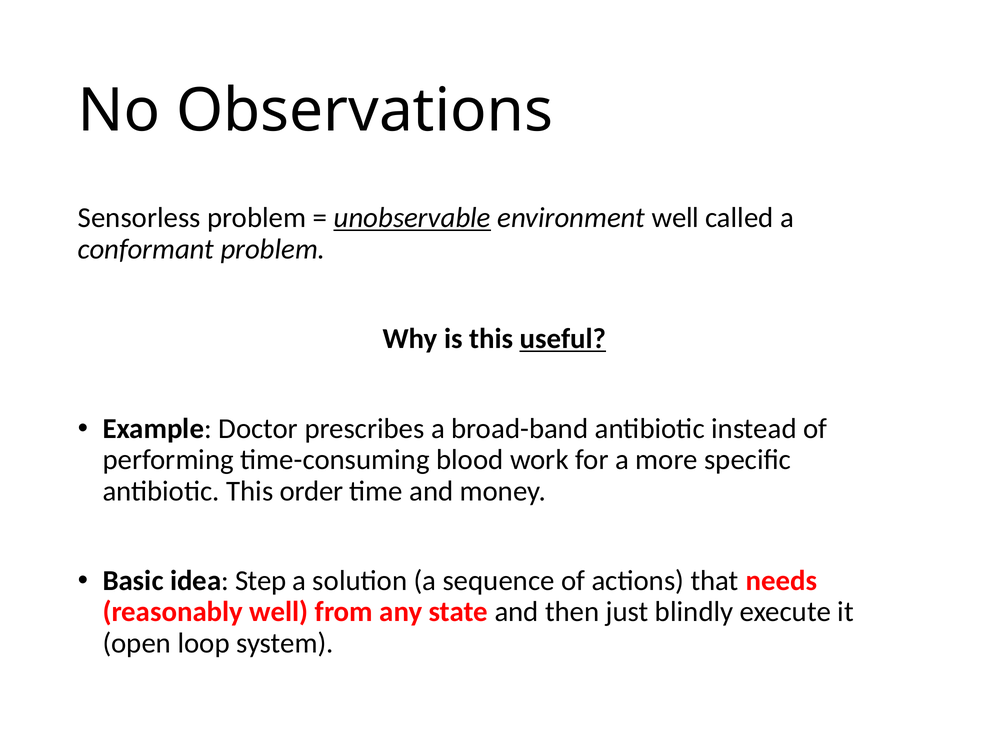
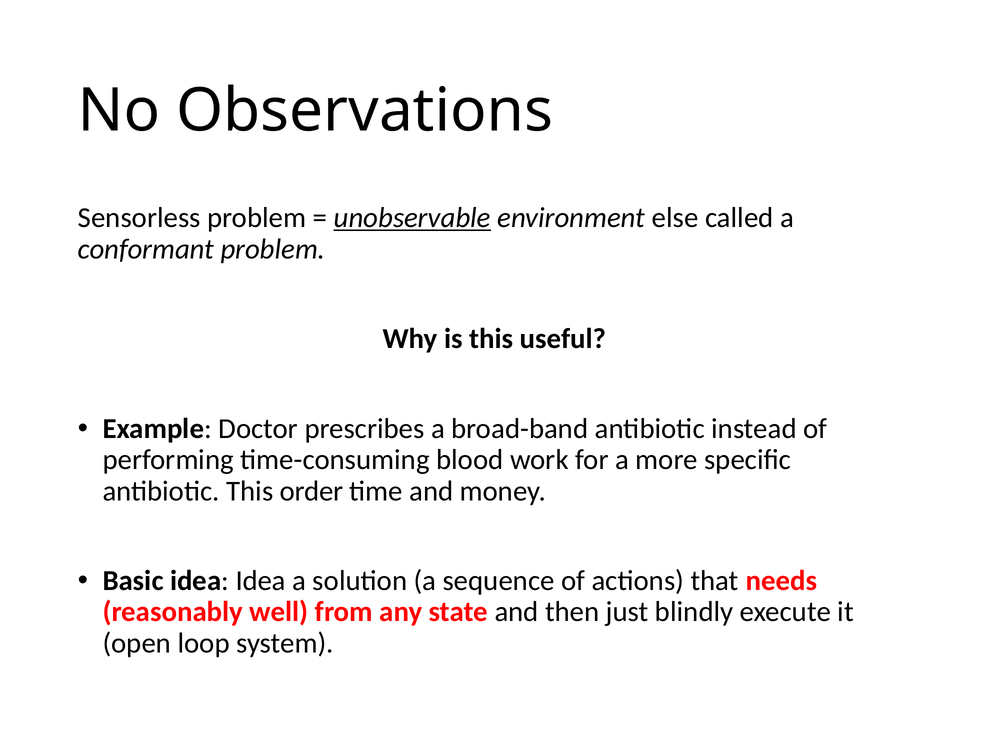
environment well: well -> else (675, 218)
useful underline: present -> none (563, 339)
idea Step: Step -> Idea (261, 581)
